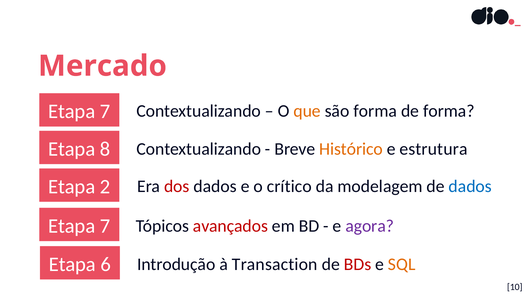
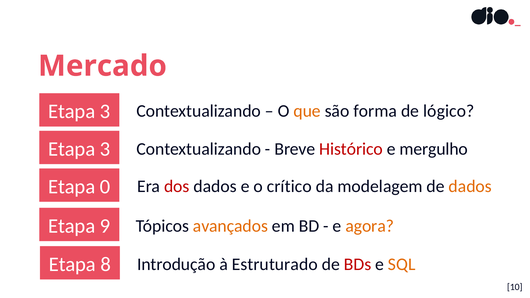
7: 7 -> 3 (105, 111)
de forma: forma -> lógico (449, 111)
8: 8 -> 3 (105, 149)
Histórico colour: orange -> red (351, 149)
estrutura: estrutura -> mergulho (434, 149)
2: 2 -> 0 (105, 187)
dados colour: blue -> orange (470, 187)
7: 7 -> 9 (105, 226)
avançados colour: red -> orange (230, 226)
agora colour: purple -> orange (370, 226)
6: 6 -> 8 (106, 264)
Transaction: Transaction -> Estruturado (275, 264)
